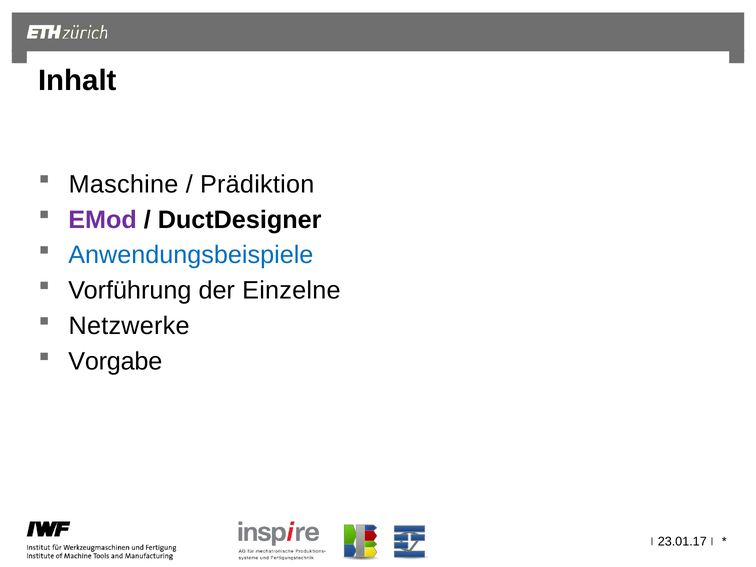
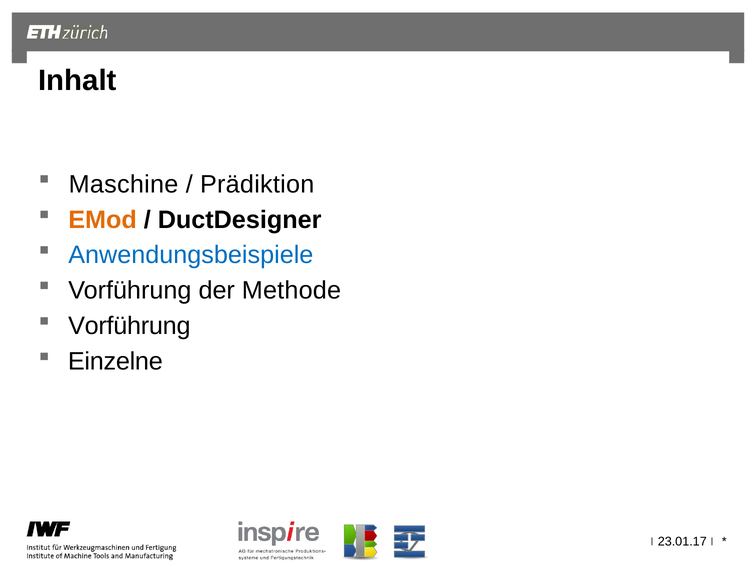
EMod colour: purple -> orange (103, 220)
Einzelne: Einzelne -> Methode (291, 291)
Netzwerke: Netzwerke -> Vorführung (129, 326)
Vorgabe: Vorgabe -> Einzelne (115, 362)
